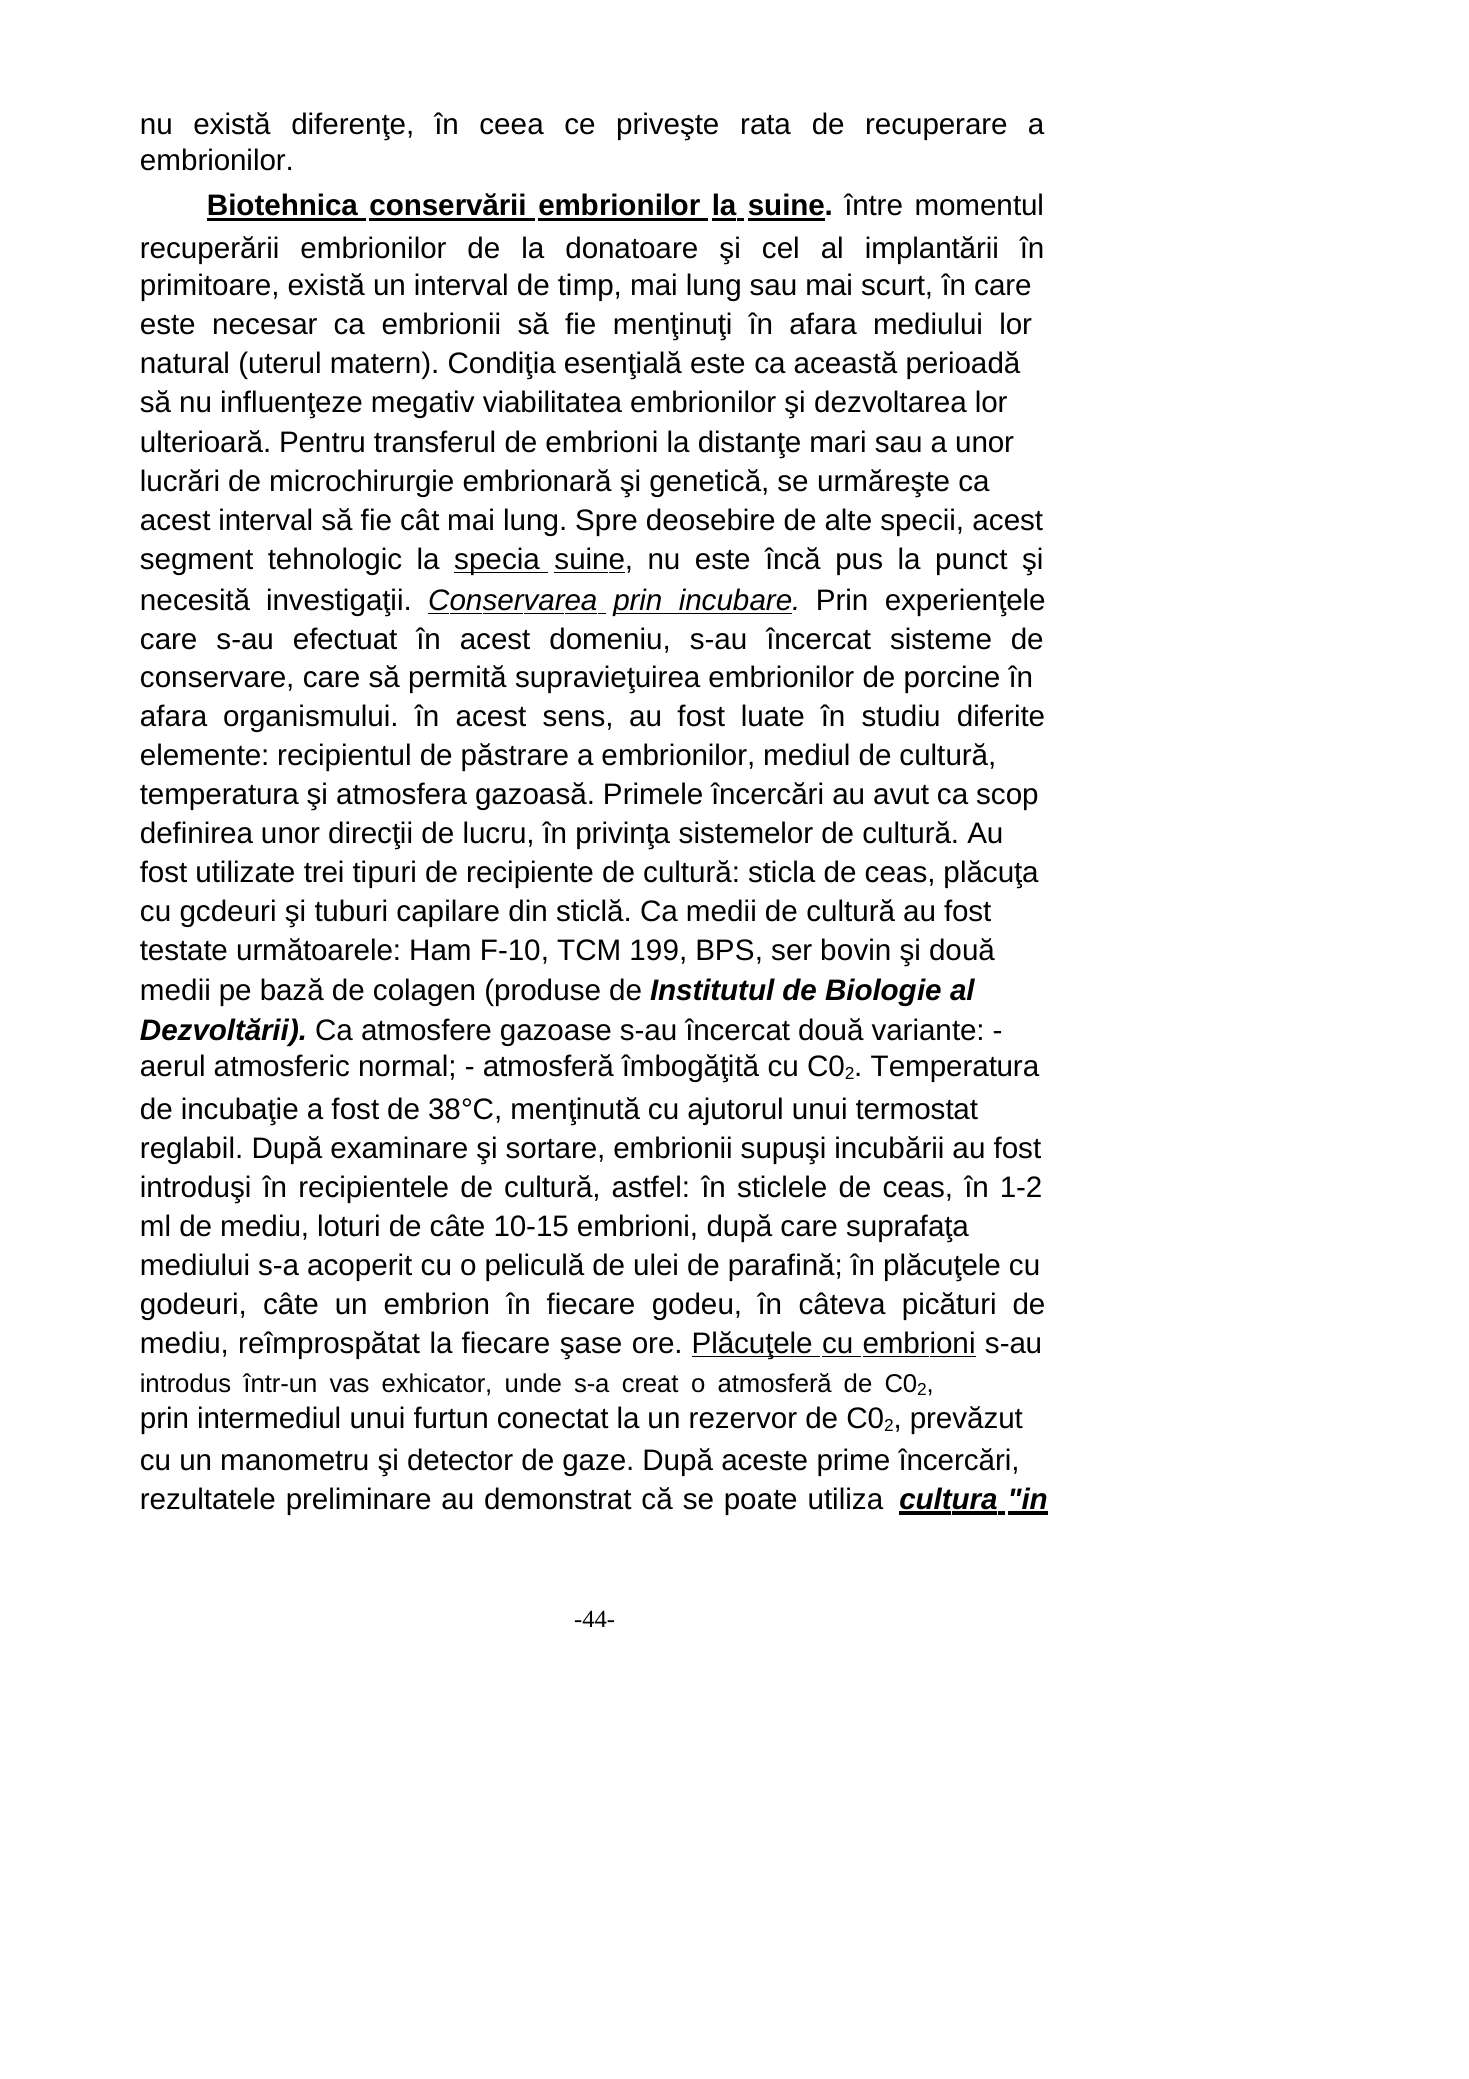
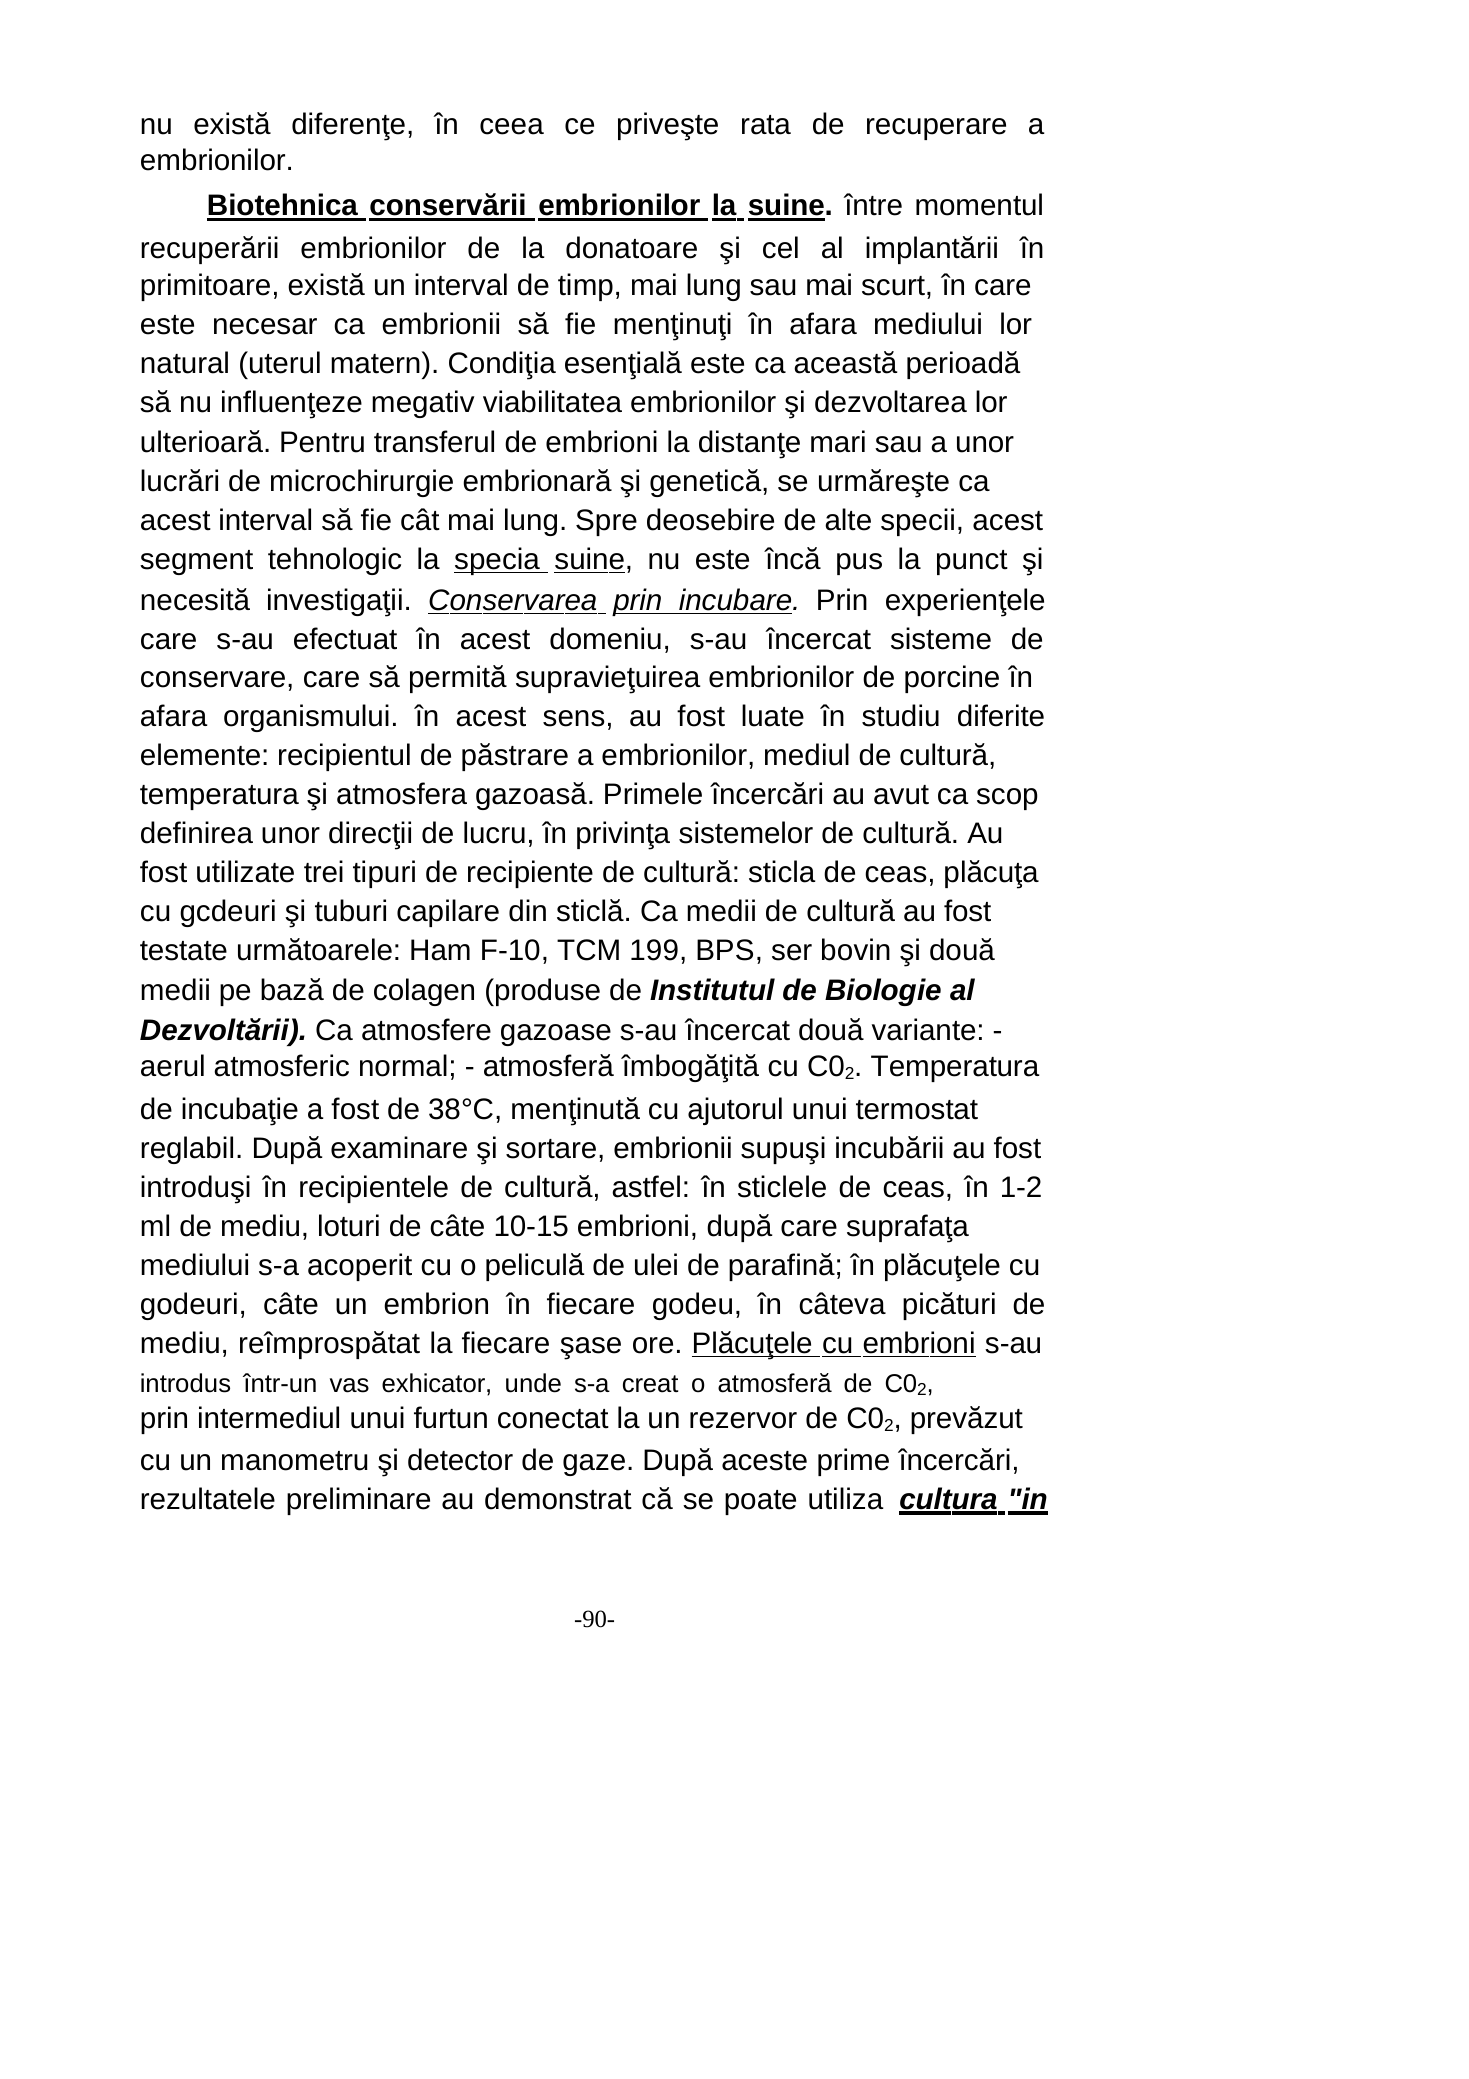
-44-: -44- -> -90- (595, 1620)
